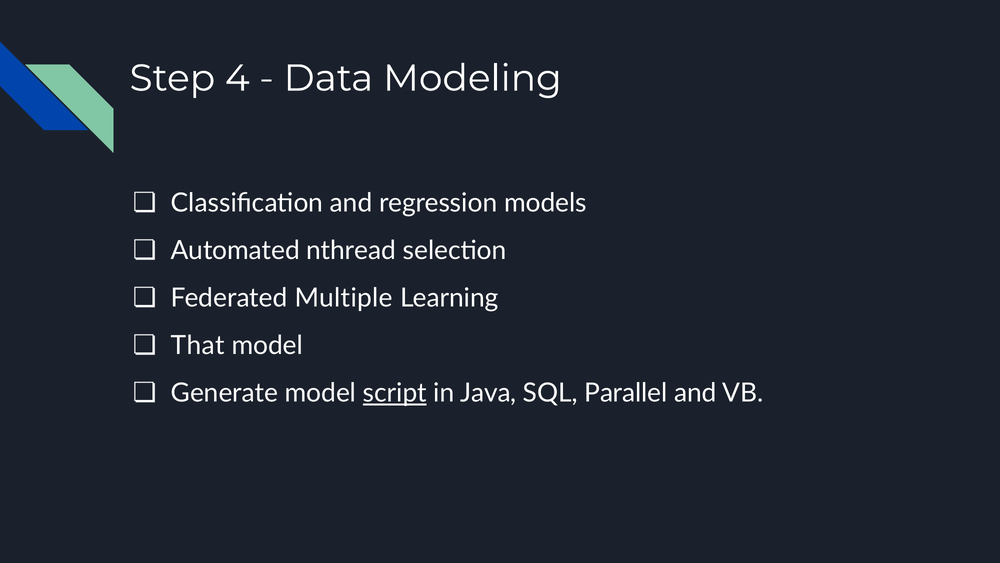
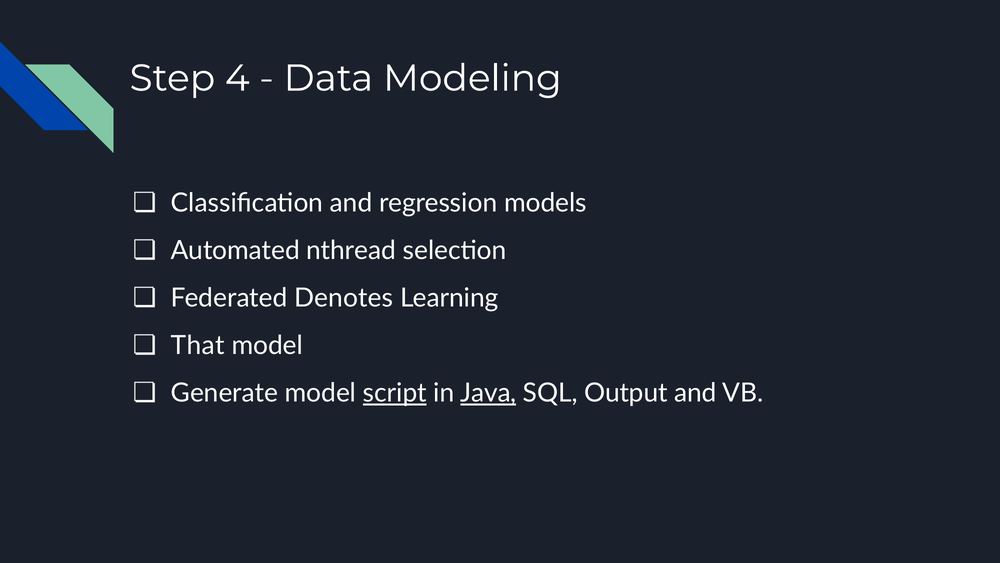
Multiple: Multiple -> Denotes (344, 298)
Java underline: none -> present (488, 393)
Parallel: Parallel -> Output (626, 393)
